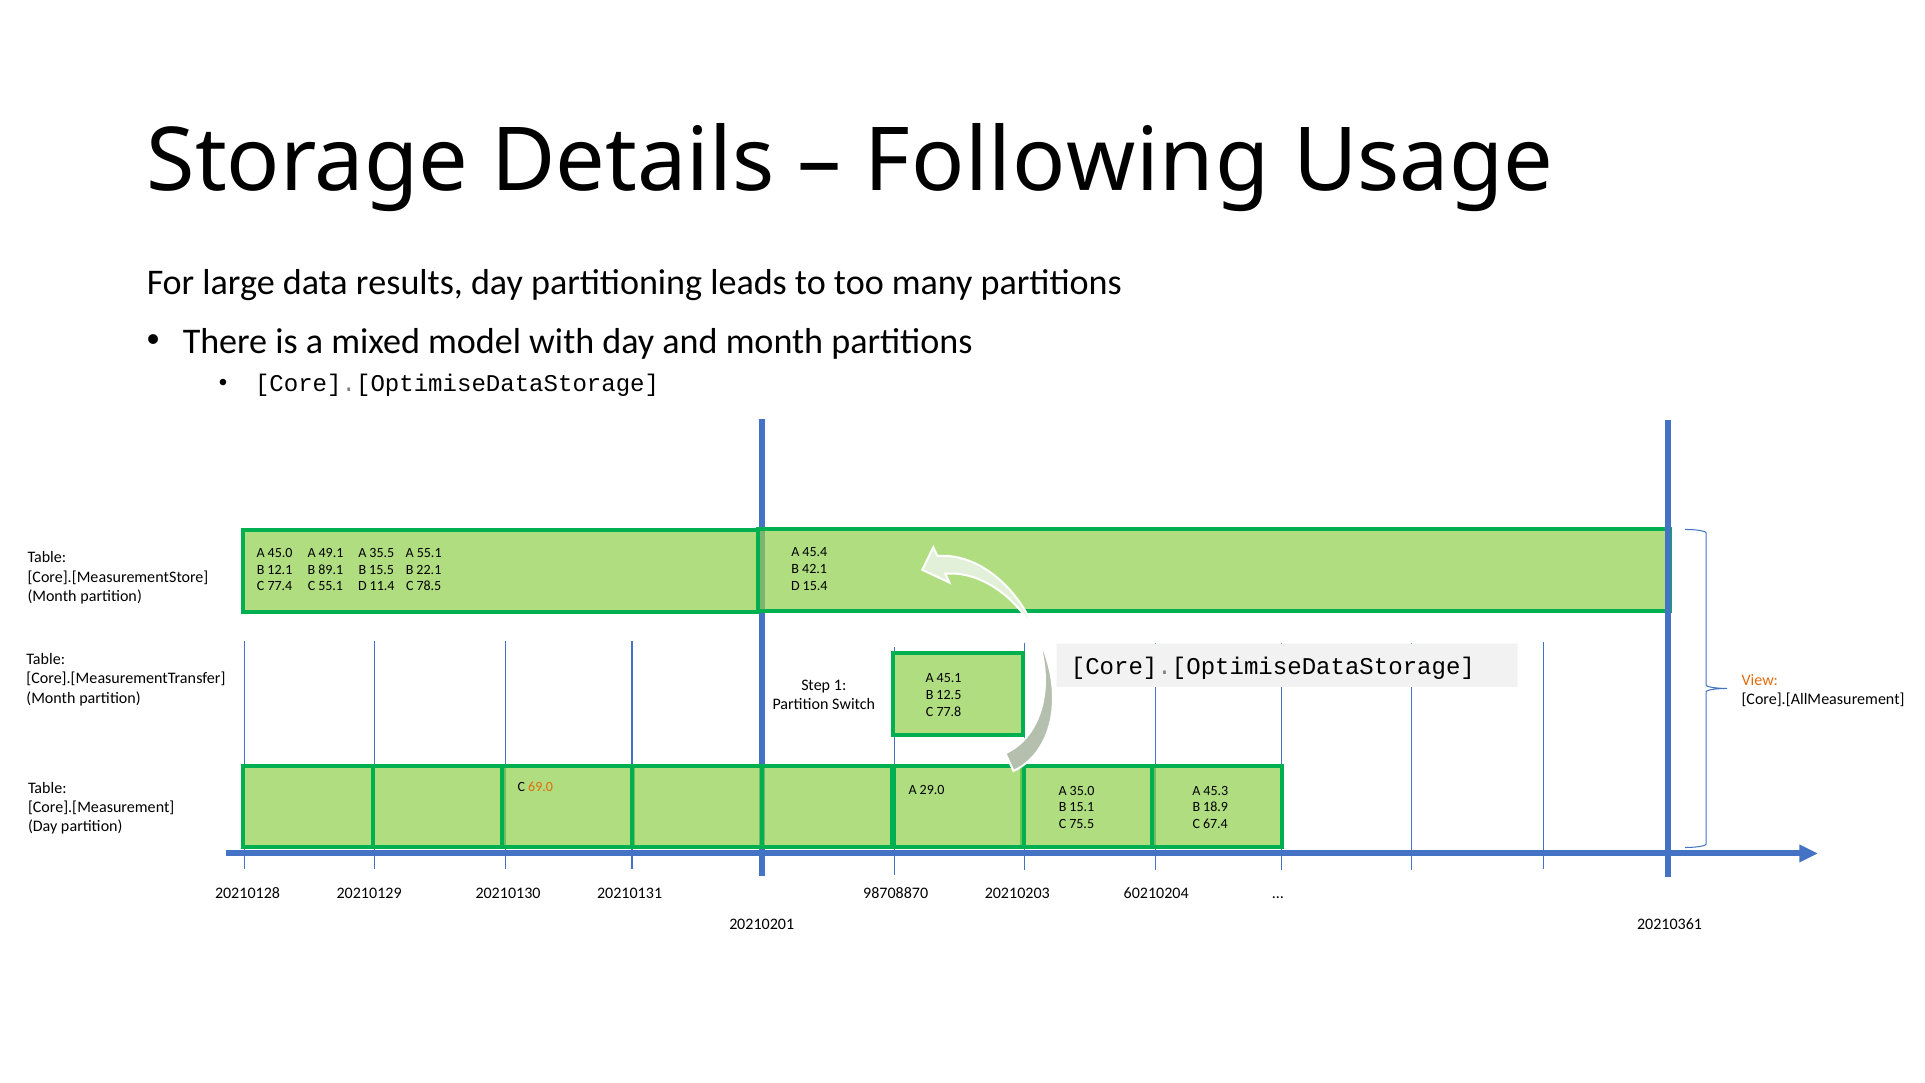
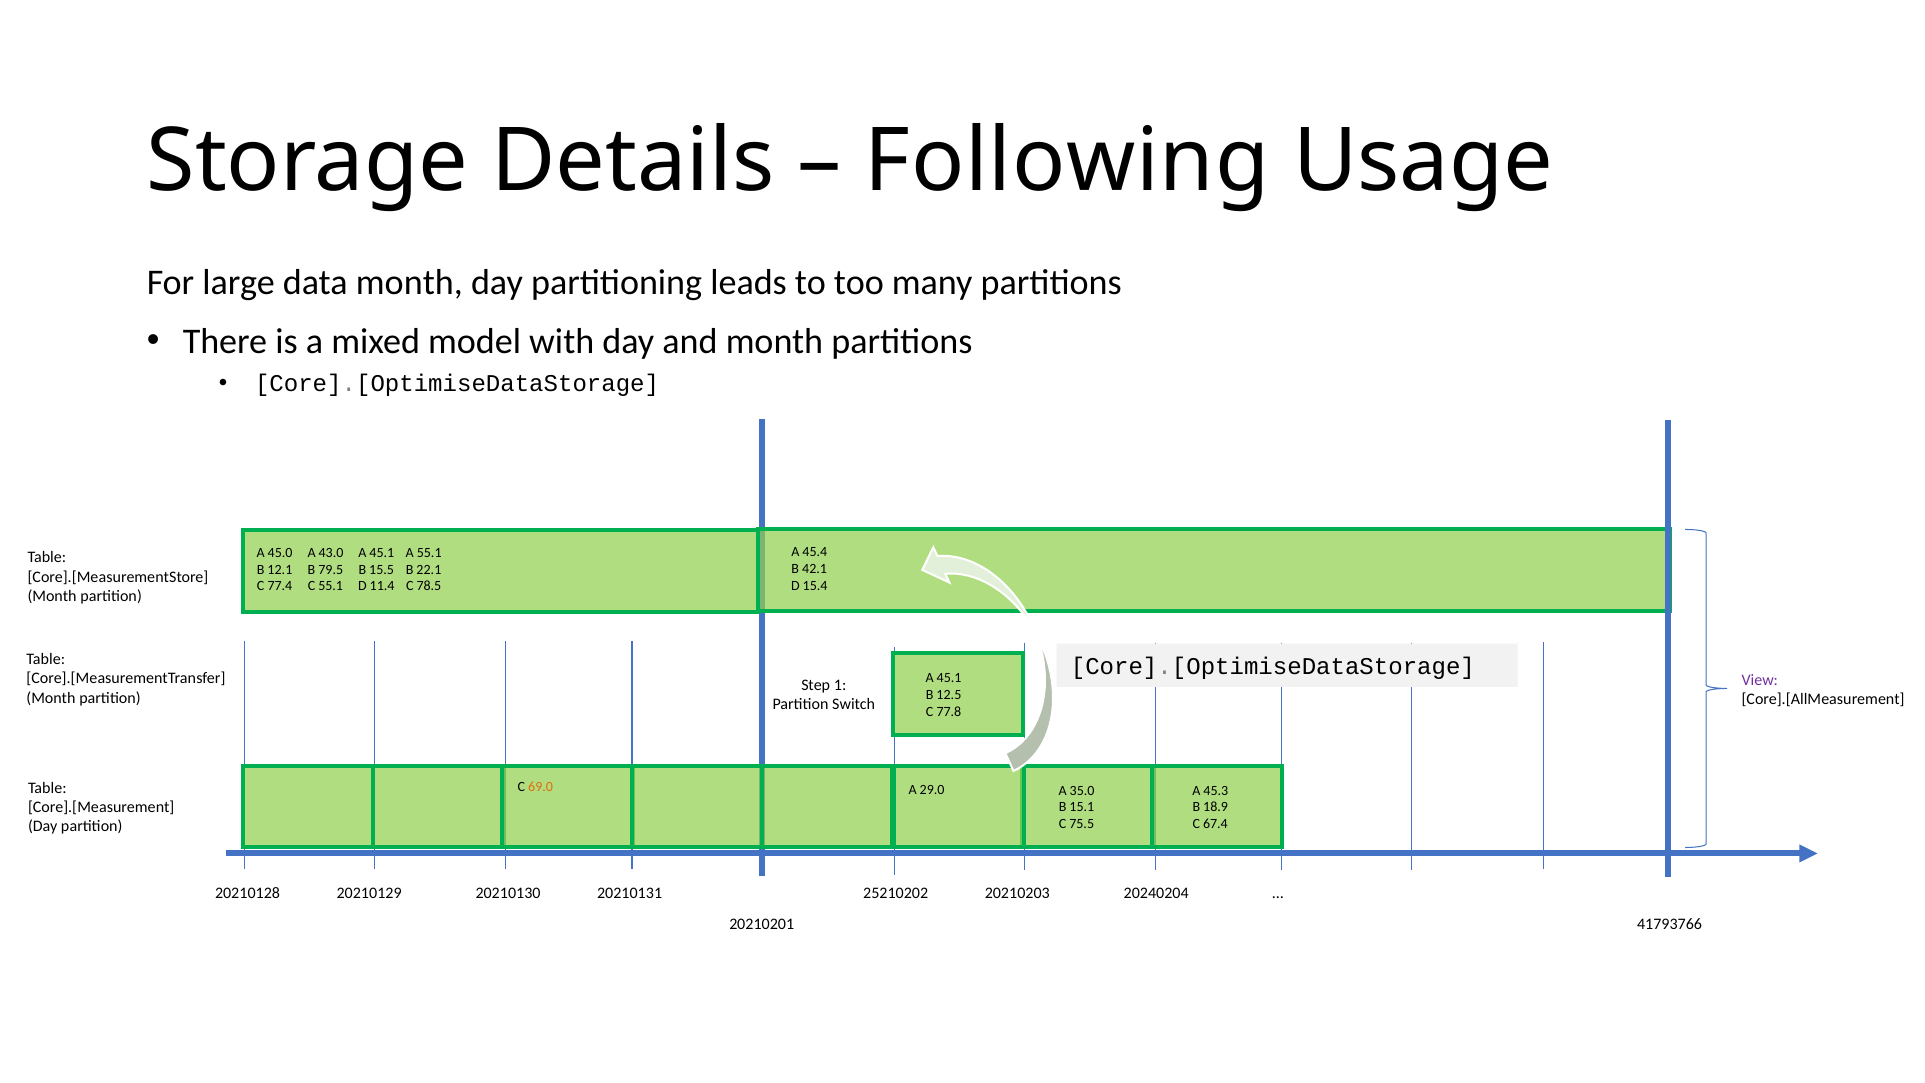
data results: results -> month (409, 282)
49.1: 49.1 -> 43.0 (331, 553)
35.5: 35.5 -> 45.1 (382, 553)
89.1: 89.1 -> 79.5 (331, 569)
View colour: orange -> purple (1760, 680)
98708870: 98708870 -> 25210202 (896, 893)
60210204: 60210204 -> 20240204 (1156, 893)
20210361: 20210361 -> 41793766 (1670, 924)
